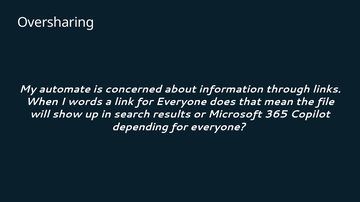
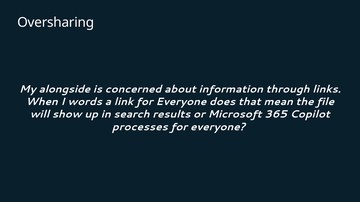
automate: automate -> alongside (64, 89)
depending: depending -> processes (140, 127)
